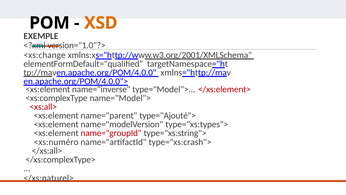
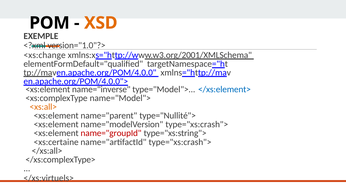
</xs:element> colour: red -> blue (224, 89)
<xs:all> colour: red -> orange (43, 107)
type="Ajouté">: type="Ajouté"> -> type="Nullité"> (168, 115)
name="modelVersion type="xs:types">: type="xs:types"> -> type="xs:crash"> (197, 124)
<xs:numéro: <xs:numéro -> <xs:certaine (56, 142)
</xs:naturel>: </xs:naturel> -> </xs:virtuels> (49, 178)
